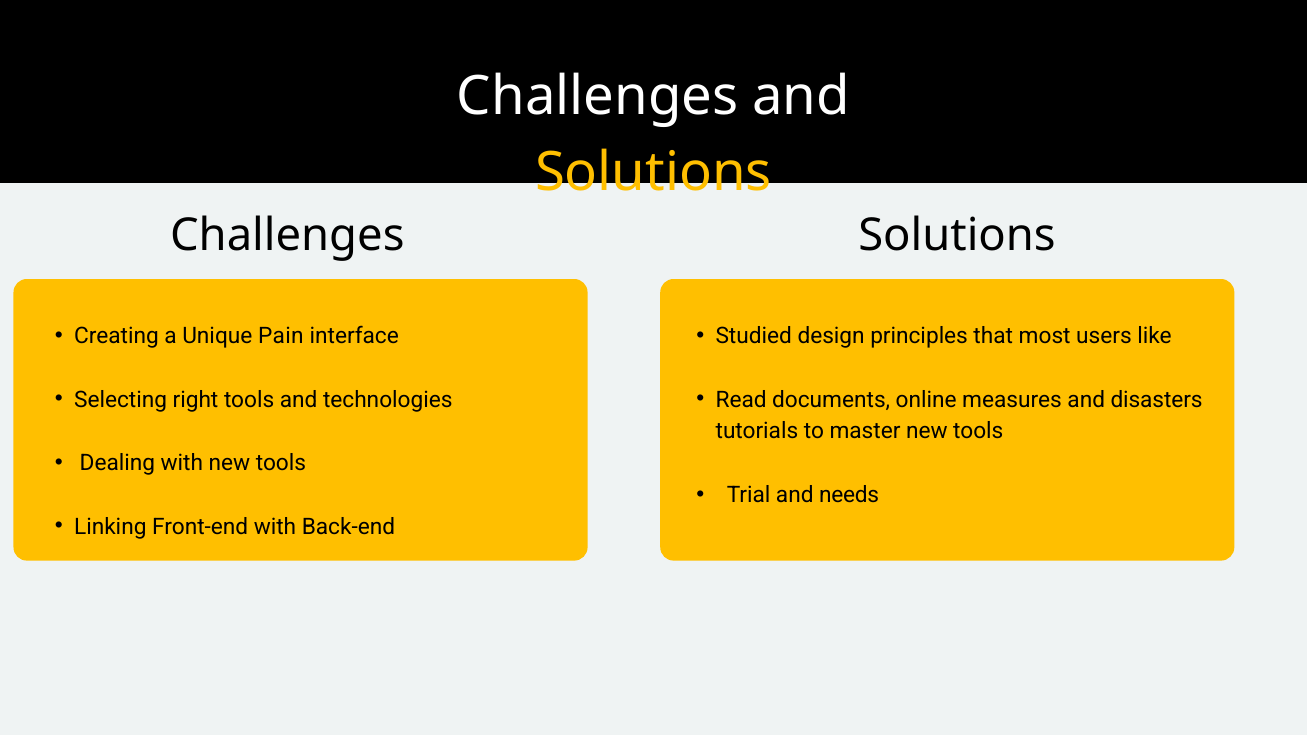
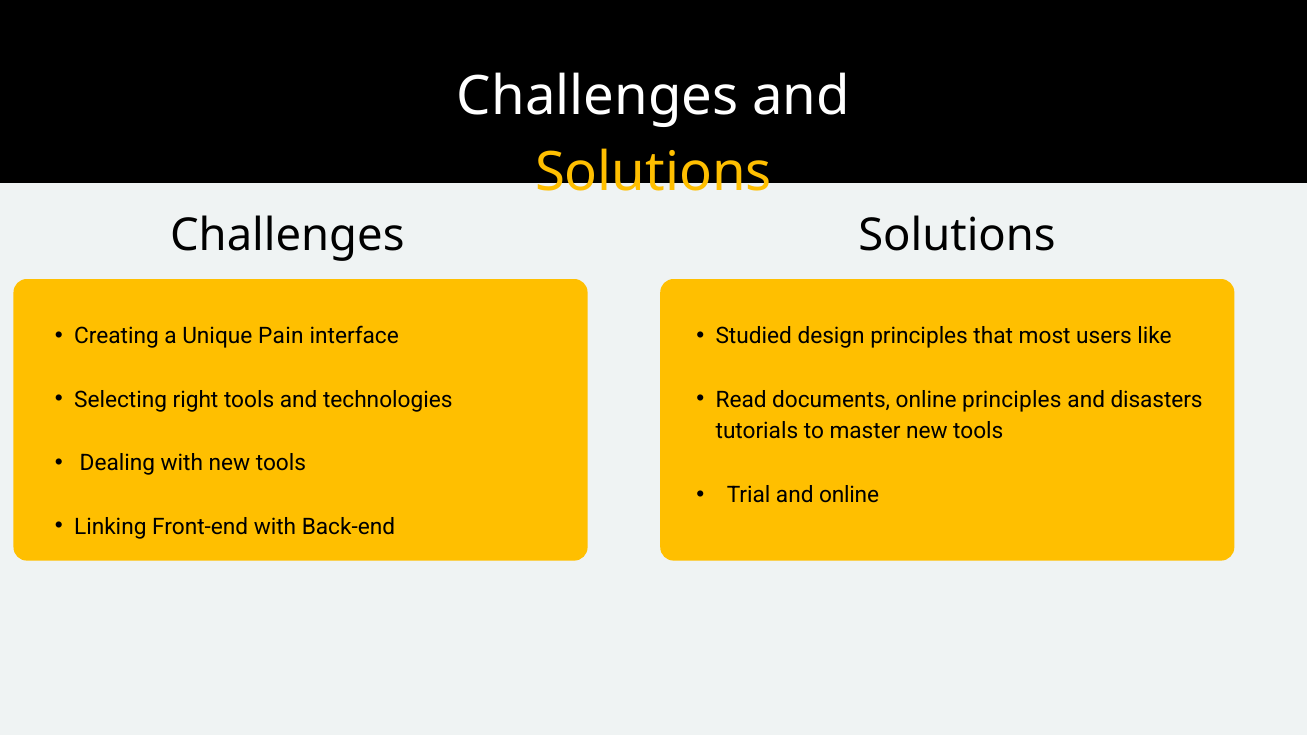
online measures: measures -> principles (1012, 400)
and needs: needs -> online (849, 495)
